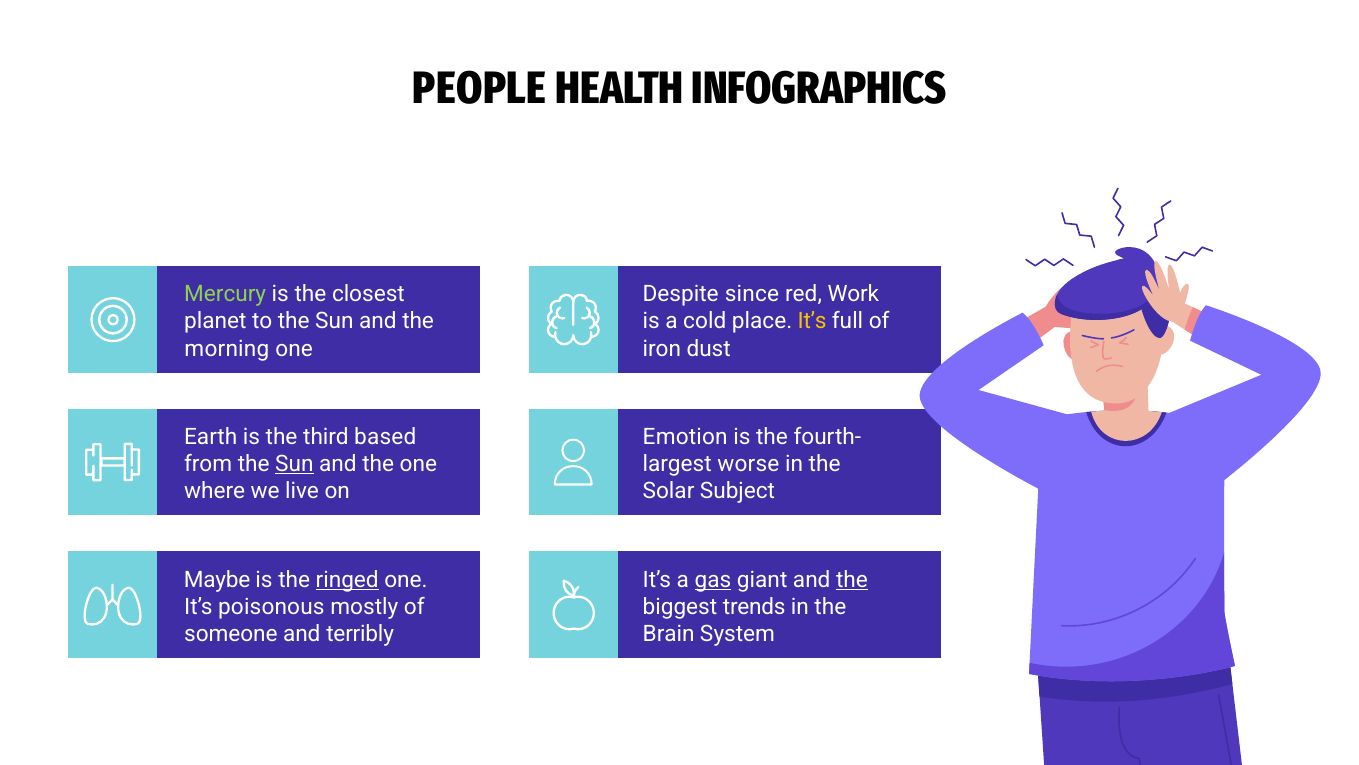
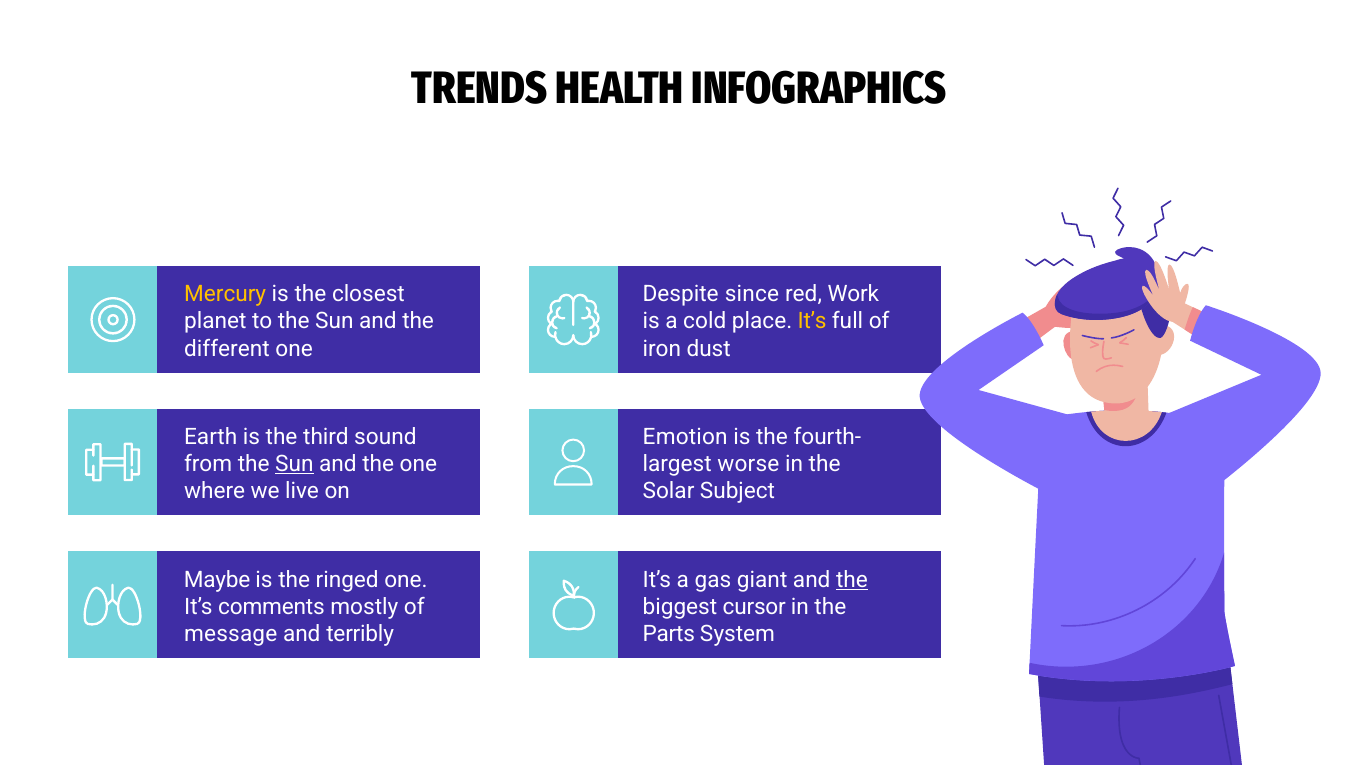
PEOPLE: PEOPLE -> TRENDS (480, 89)
Mercury colour: light green -> yellow (225, 294)
morning: morning -> different (227, 348)
based: based -> sound (385, 436)
ringed underline: present -> none (347, 579)
gas underline: present -> none (713, 579)
poisonous: poisonous -> comments (272, 607)
trends: trends -> cursor (754, 607)
someone: someone -> message (231, 634)
Brain: Brain -> Parts (669, 634)
